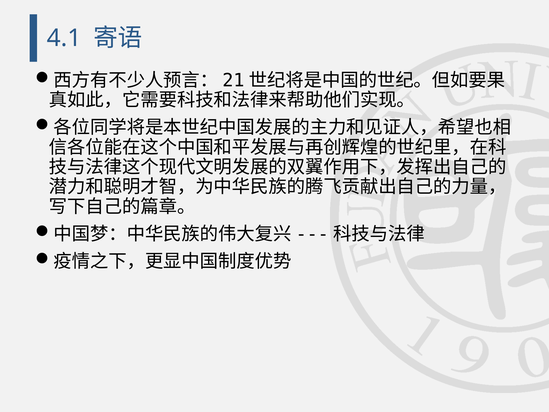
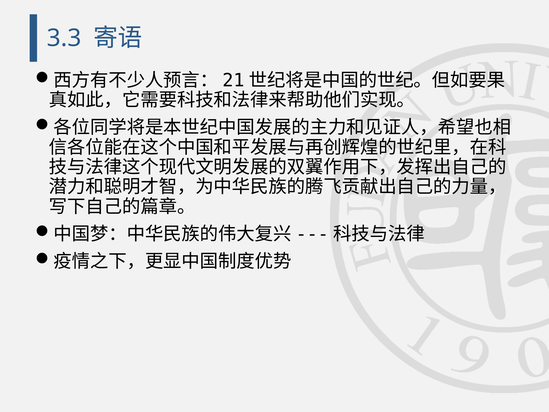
4.1: 4.1 -> 3.3 (64, 38)
